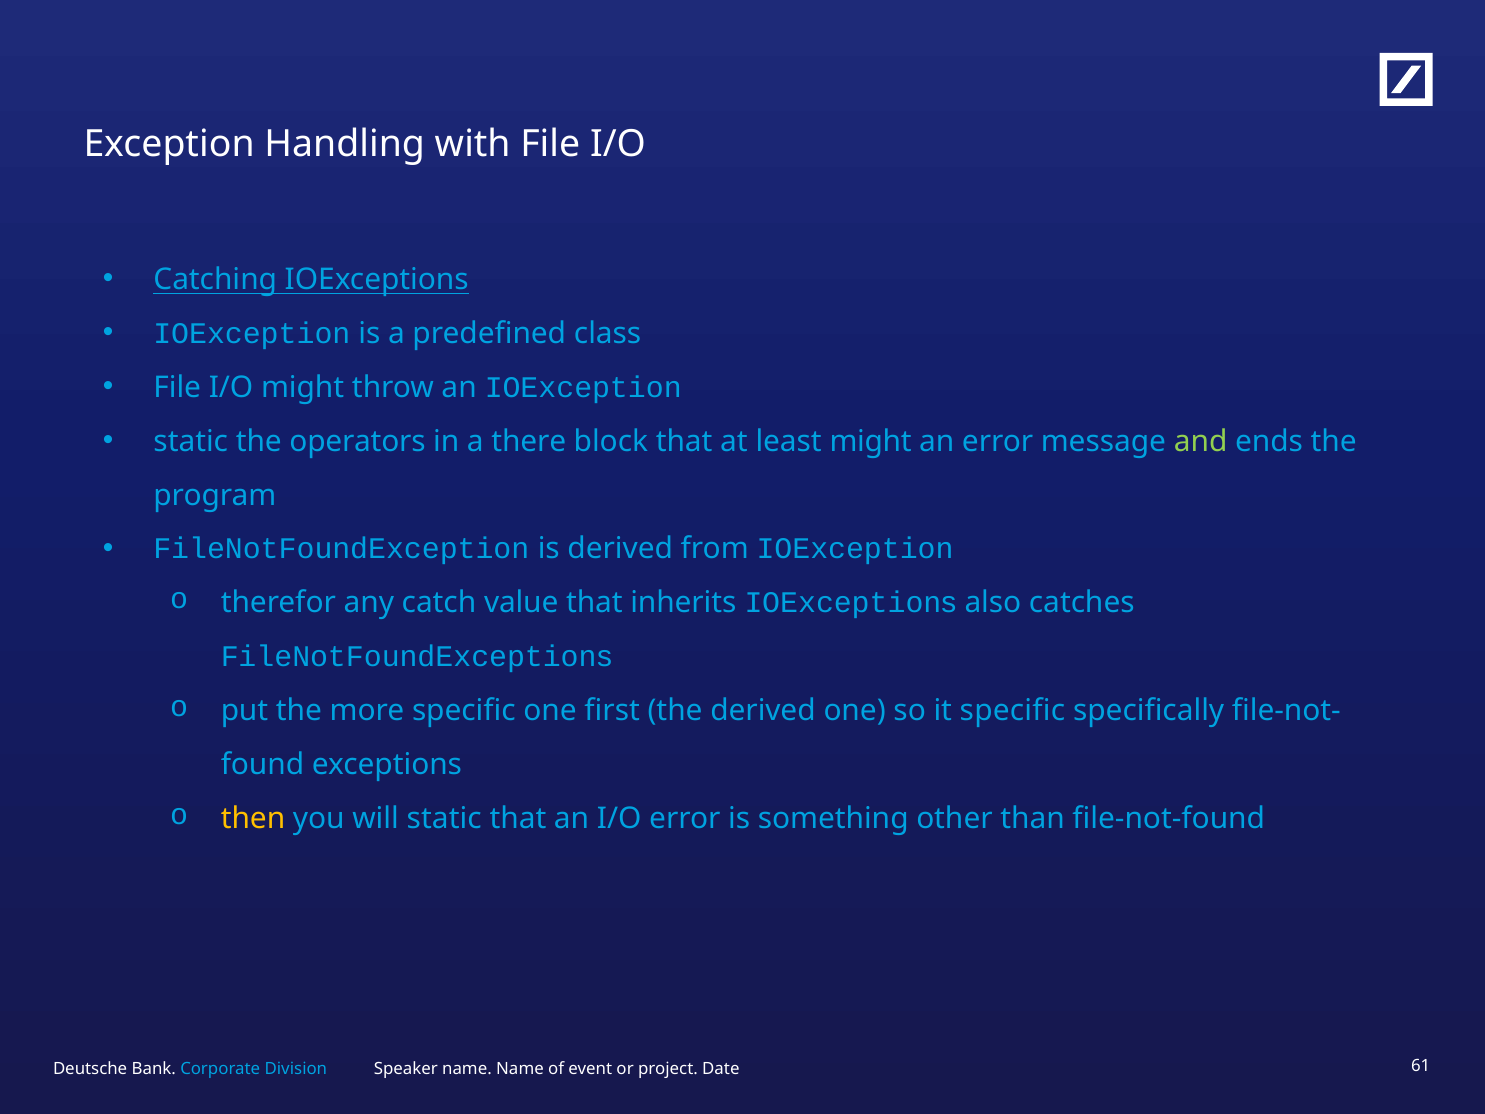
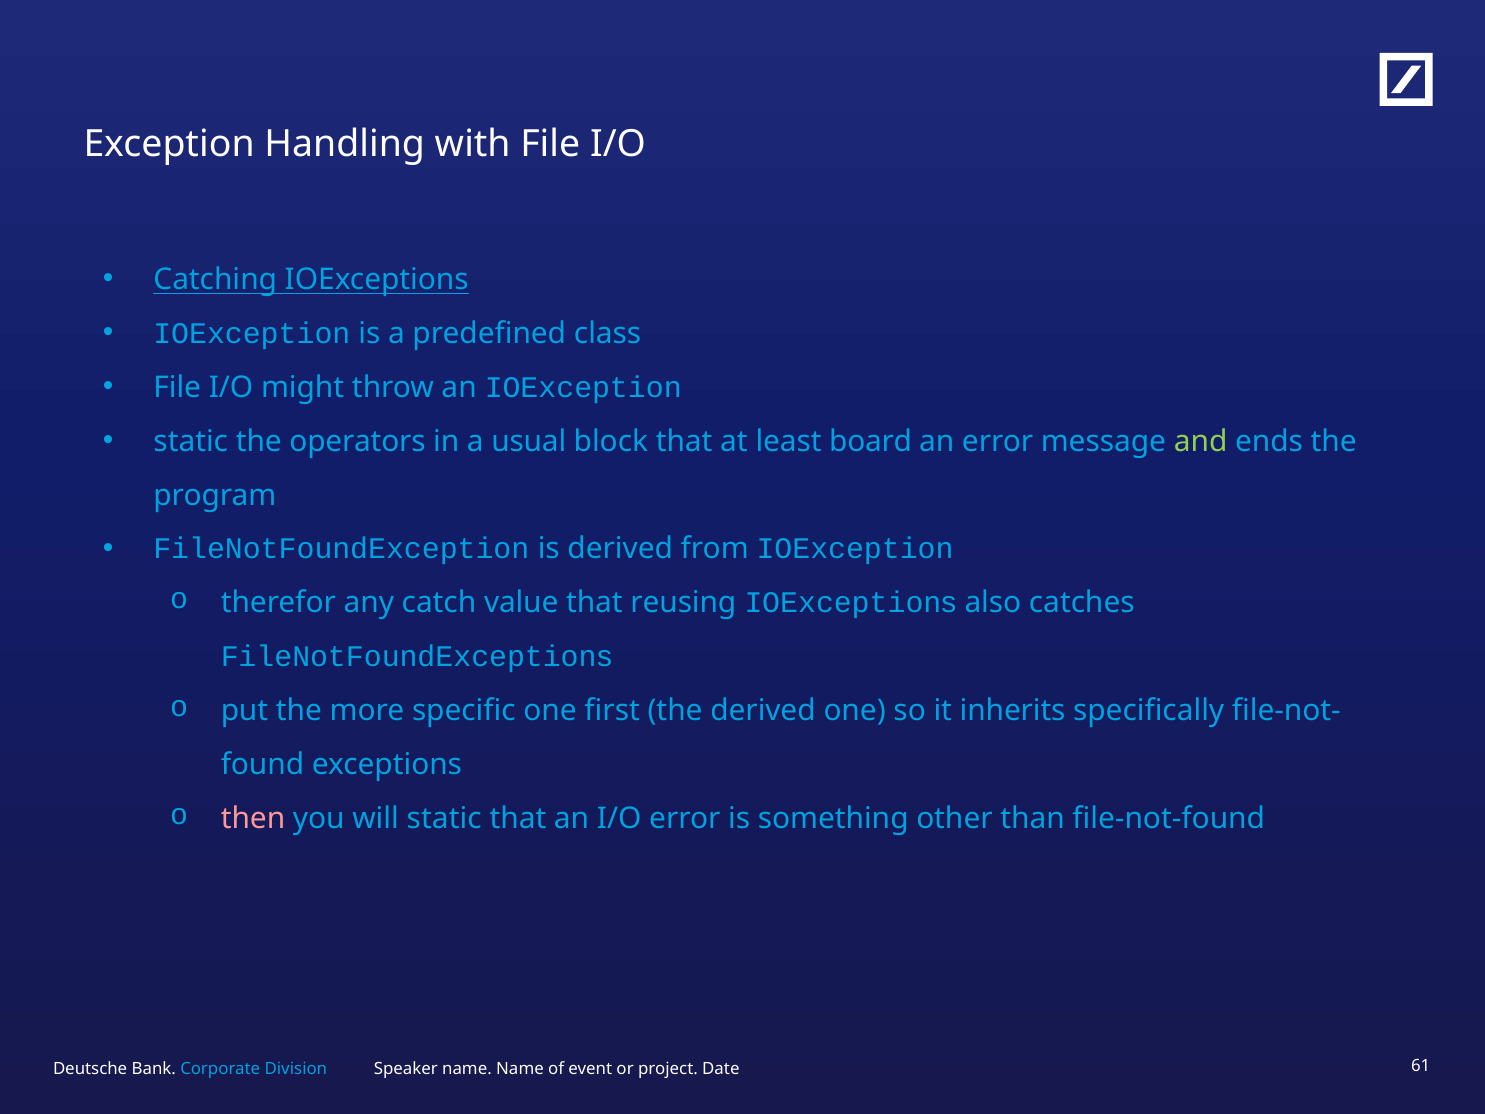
there: there -> usual (529, 441)
least might: might -> board (871, 441)
inherits: inherits -> reusing (683, 603)
it specific: specific -> inherits (1013, 710)
then colour: yellow -> pink (253, 818)
